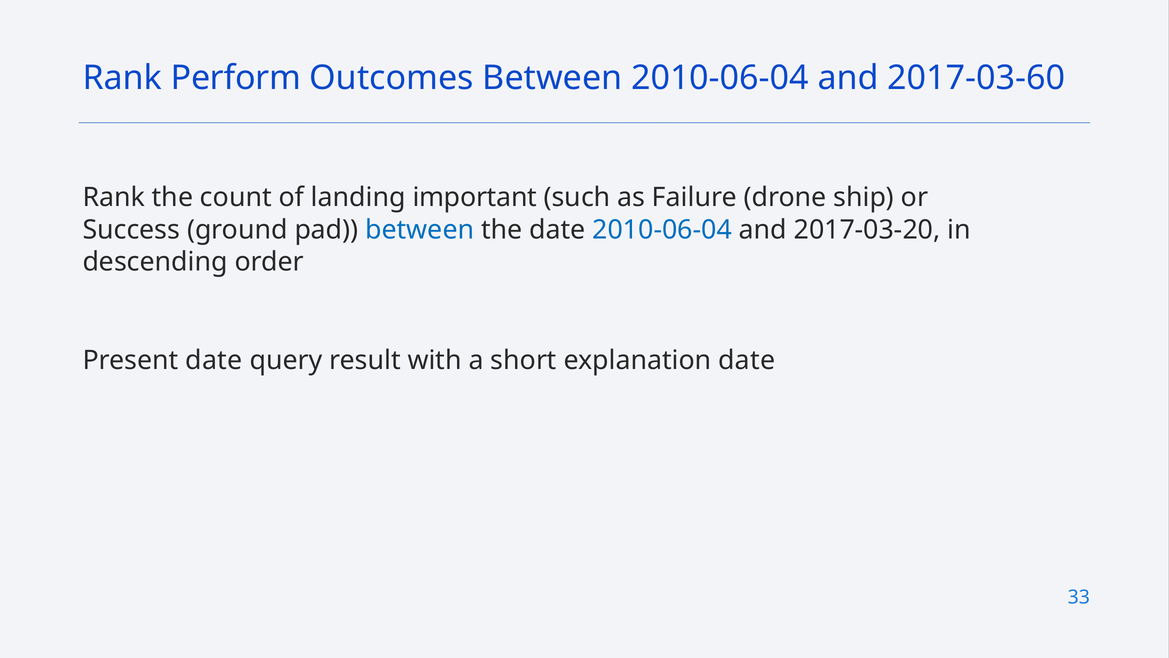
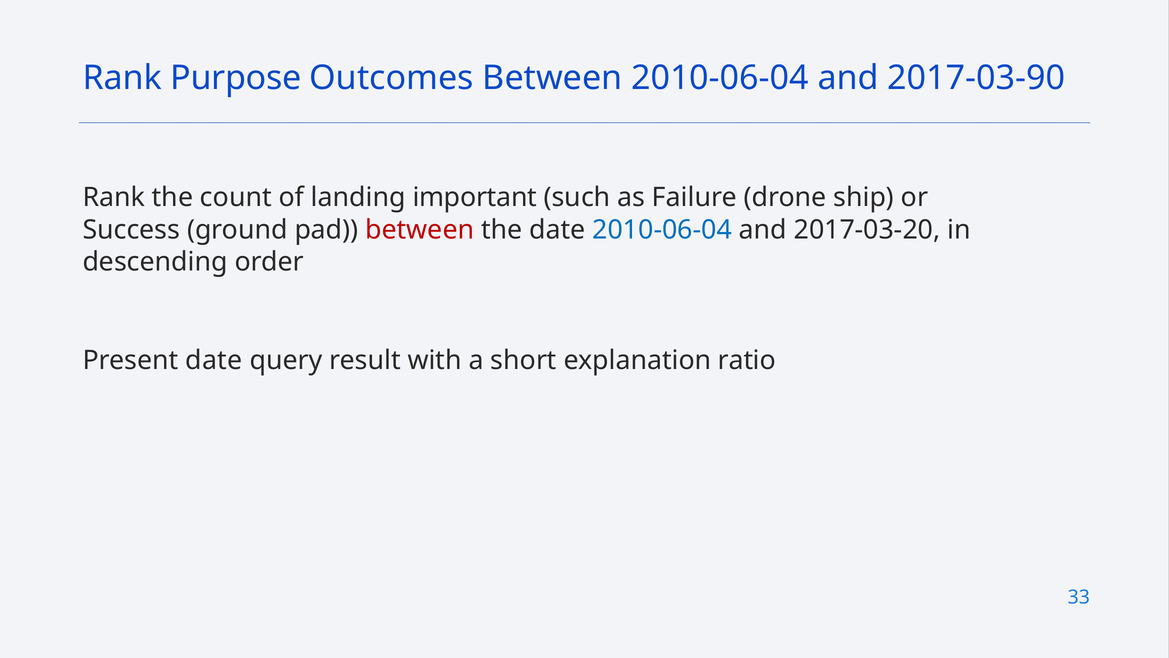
Perform: Perform -> Purpose (236, 78)
2017-03-60: 2017-03-60 -> 2017-03-90 (976, 78)
between colour: blue -> red (420, 230)
explanation date: date -> ratio (747, 360)
